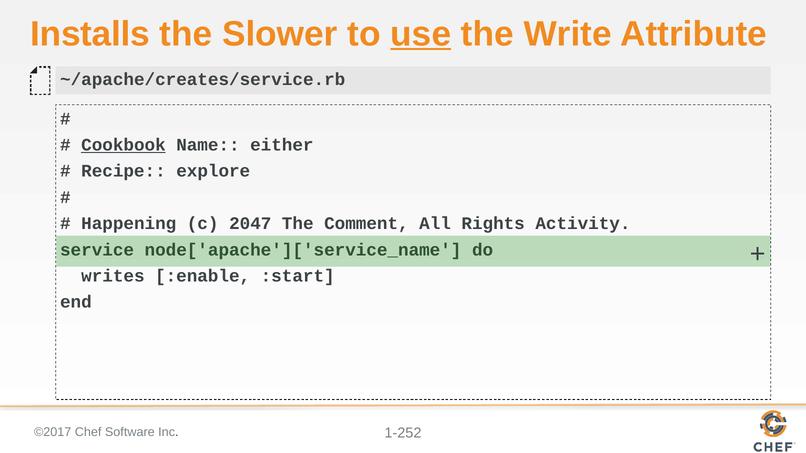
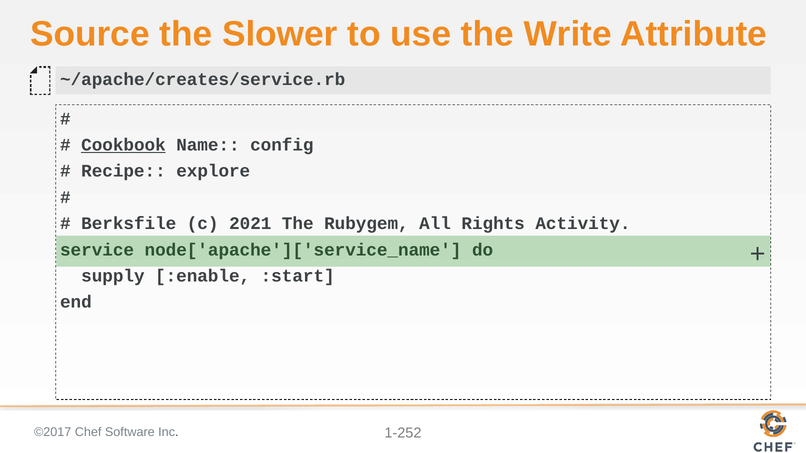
Installs: Installs -> Source (90, 34)
use underline: present -> none (421, 34)
either: either -> config (282, 145)
Happening: Happening -> Berksfile (129, 224)
2047: 2047 -> 2021 (250, 224)
Comment: Comment -> Rubygem (366, 224)
writes: writes -> supply (113, 276)
